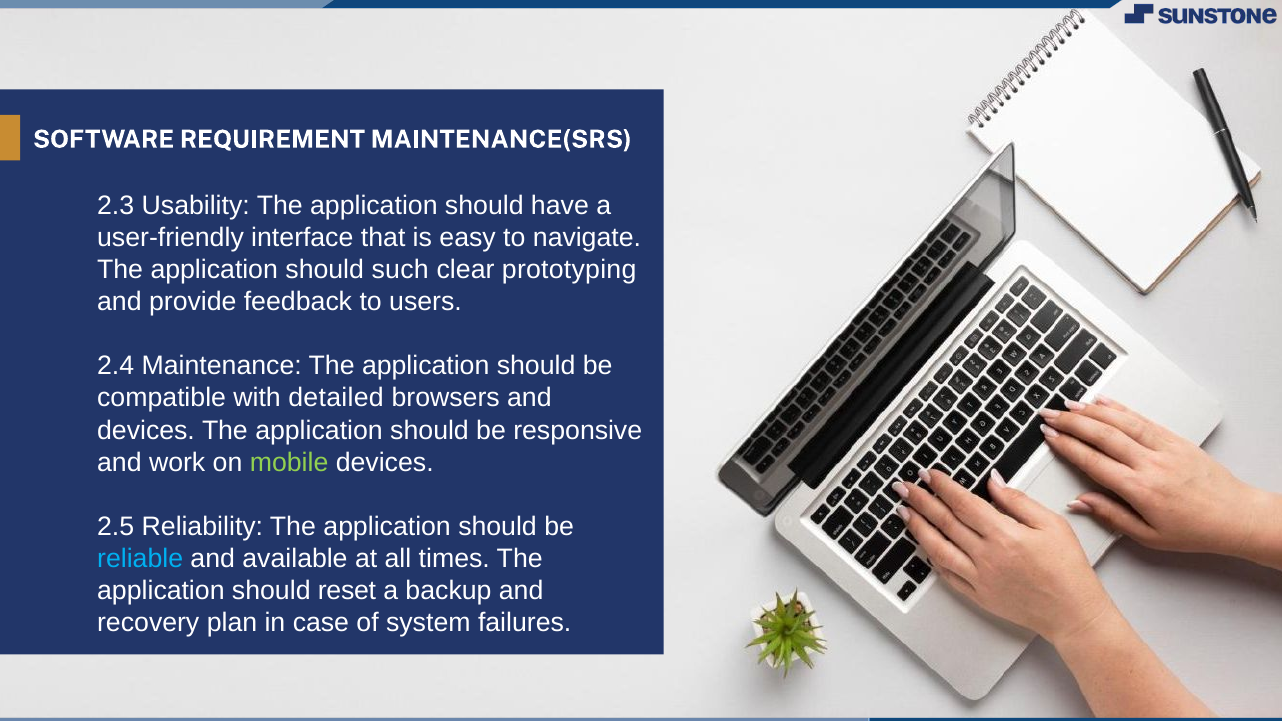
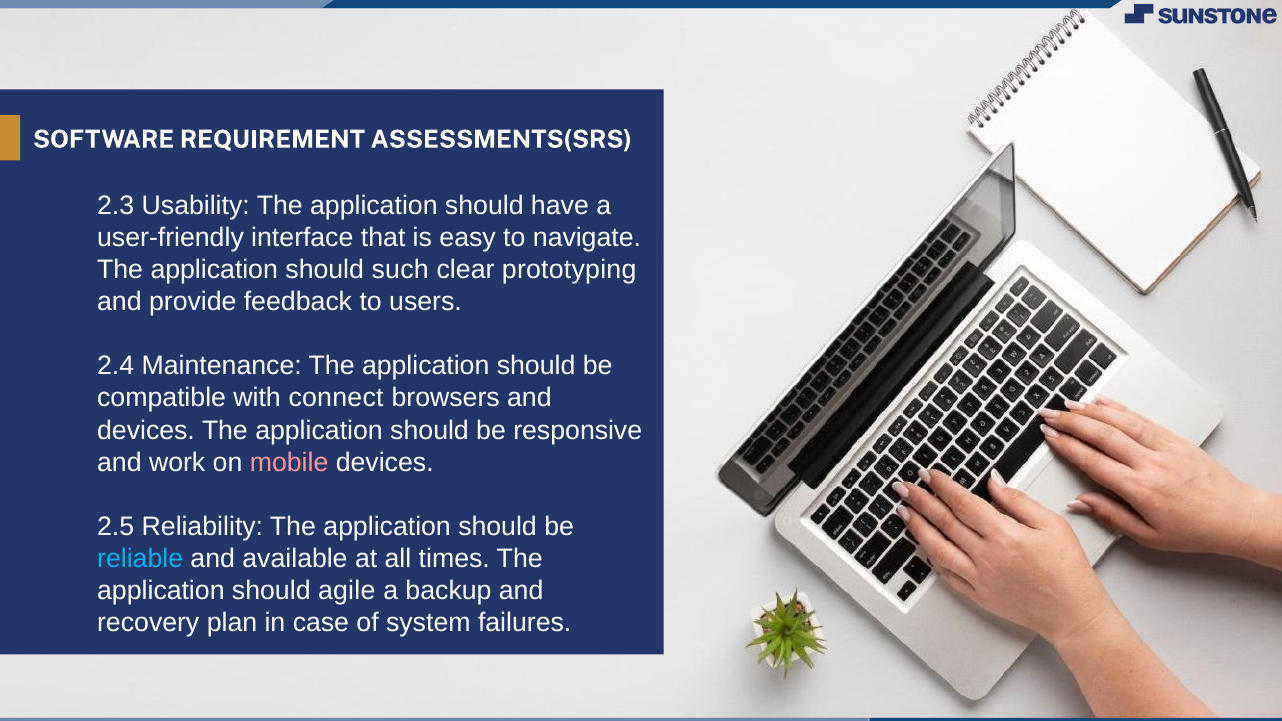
MAINTENANCE(SRS: MAINTENANCE(SRS -> ASSESSMENTS(SRS (501, 140)
detailed: detailed -> connect (336, 398)
mobile colour: light green -> pink (289, 462)
reset: reset -> agile (347, 591)
